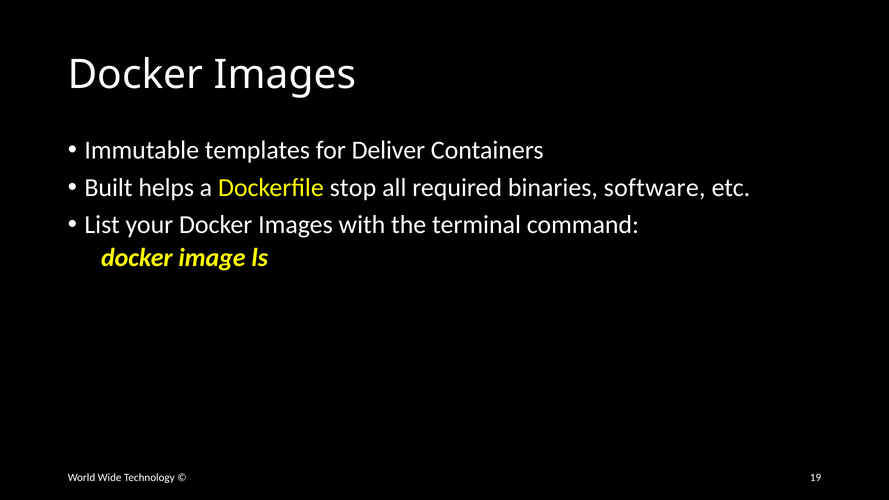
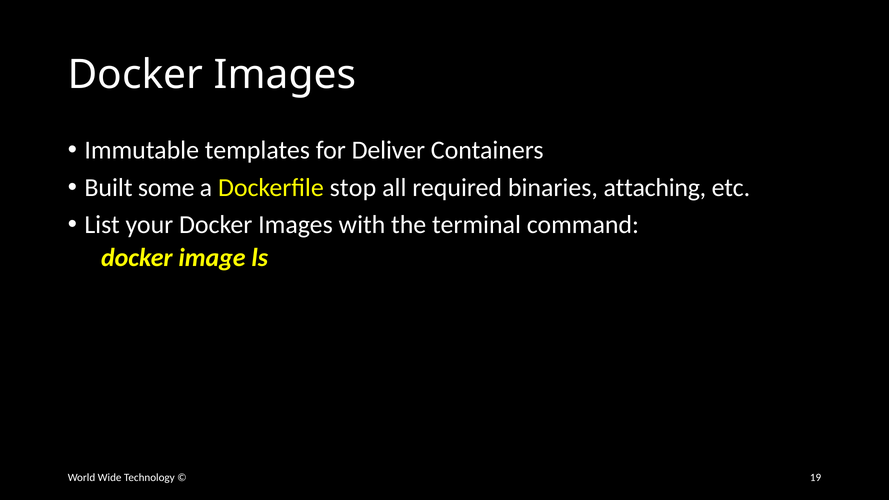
helps: helps -> some (166, 188)
software: software -> attaching (655, 188)
